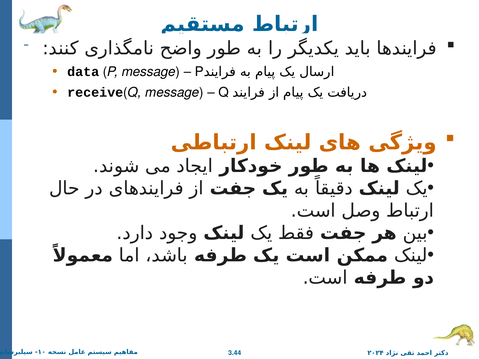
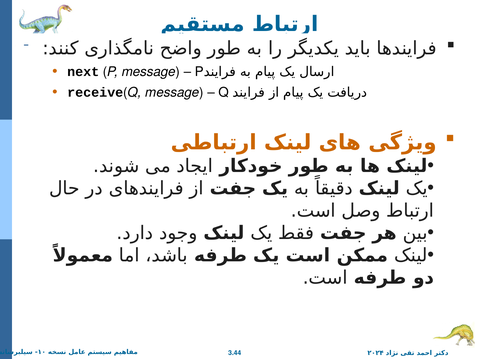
data: data -> next (83, 72)
